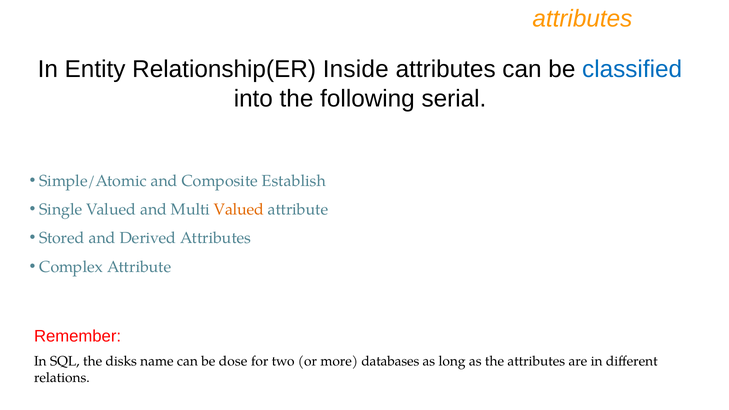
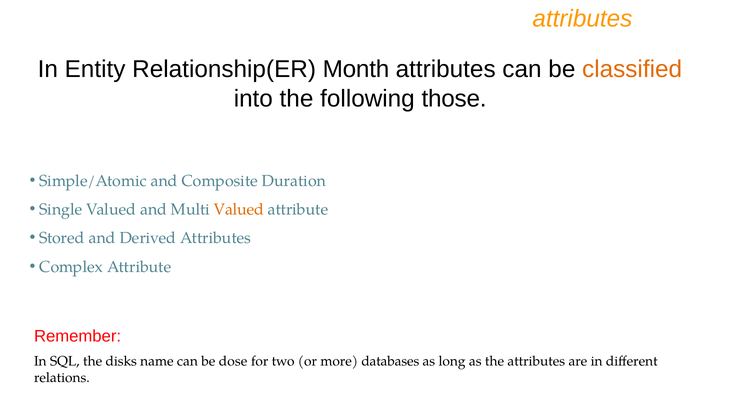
Inside: Inside -> Month (356, 69)
classified colour: blue -> orange (632, 69)
serial: serial -> those (454, 99)
Establish: Establish -> Duration (294, 181)
